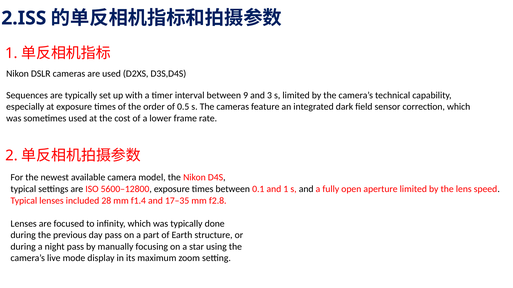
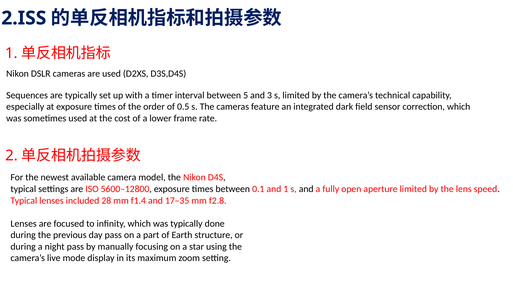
9: 9 -> 5 (246, 95)
